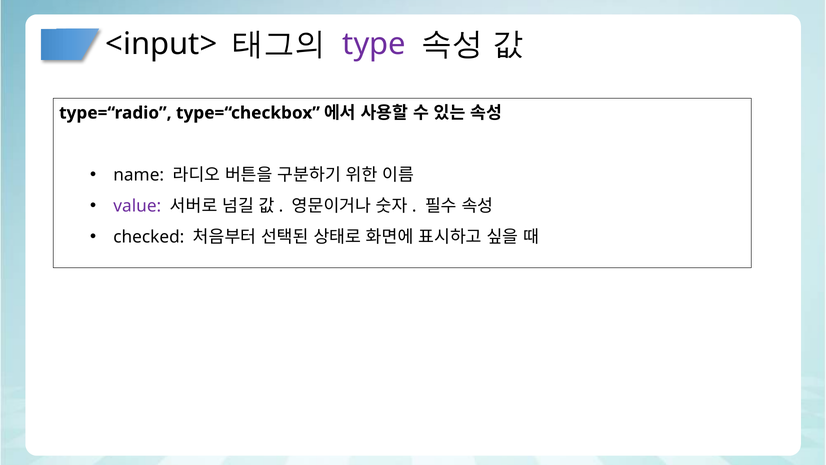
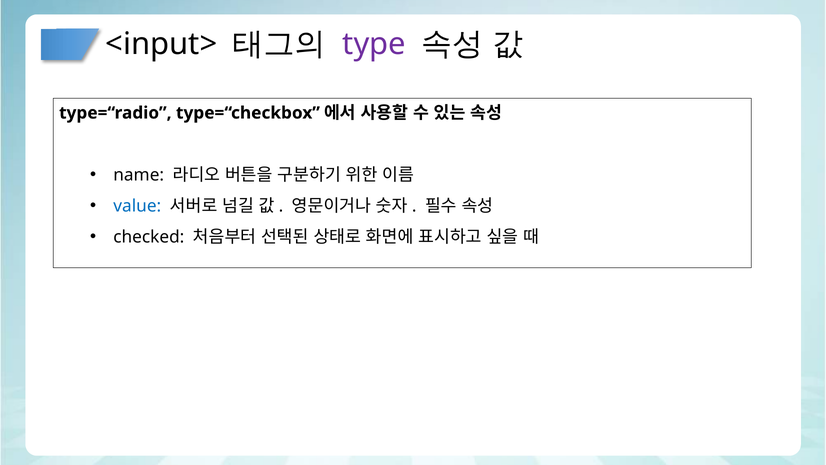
value colour: purple -> blue (137, 206)
